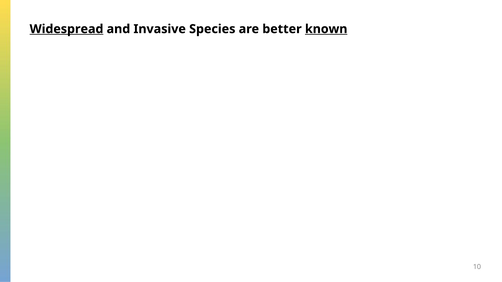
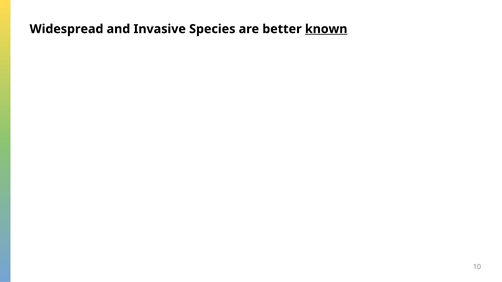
Widespread underline: present -> none (66, 29)
